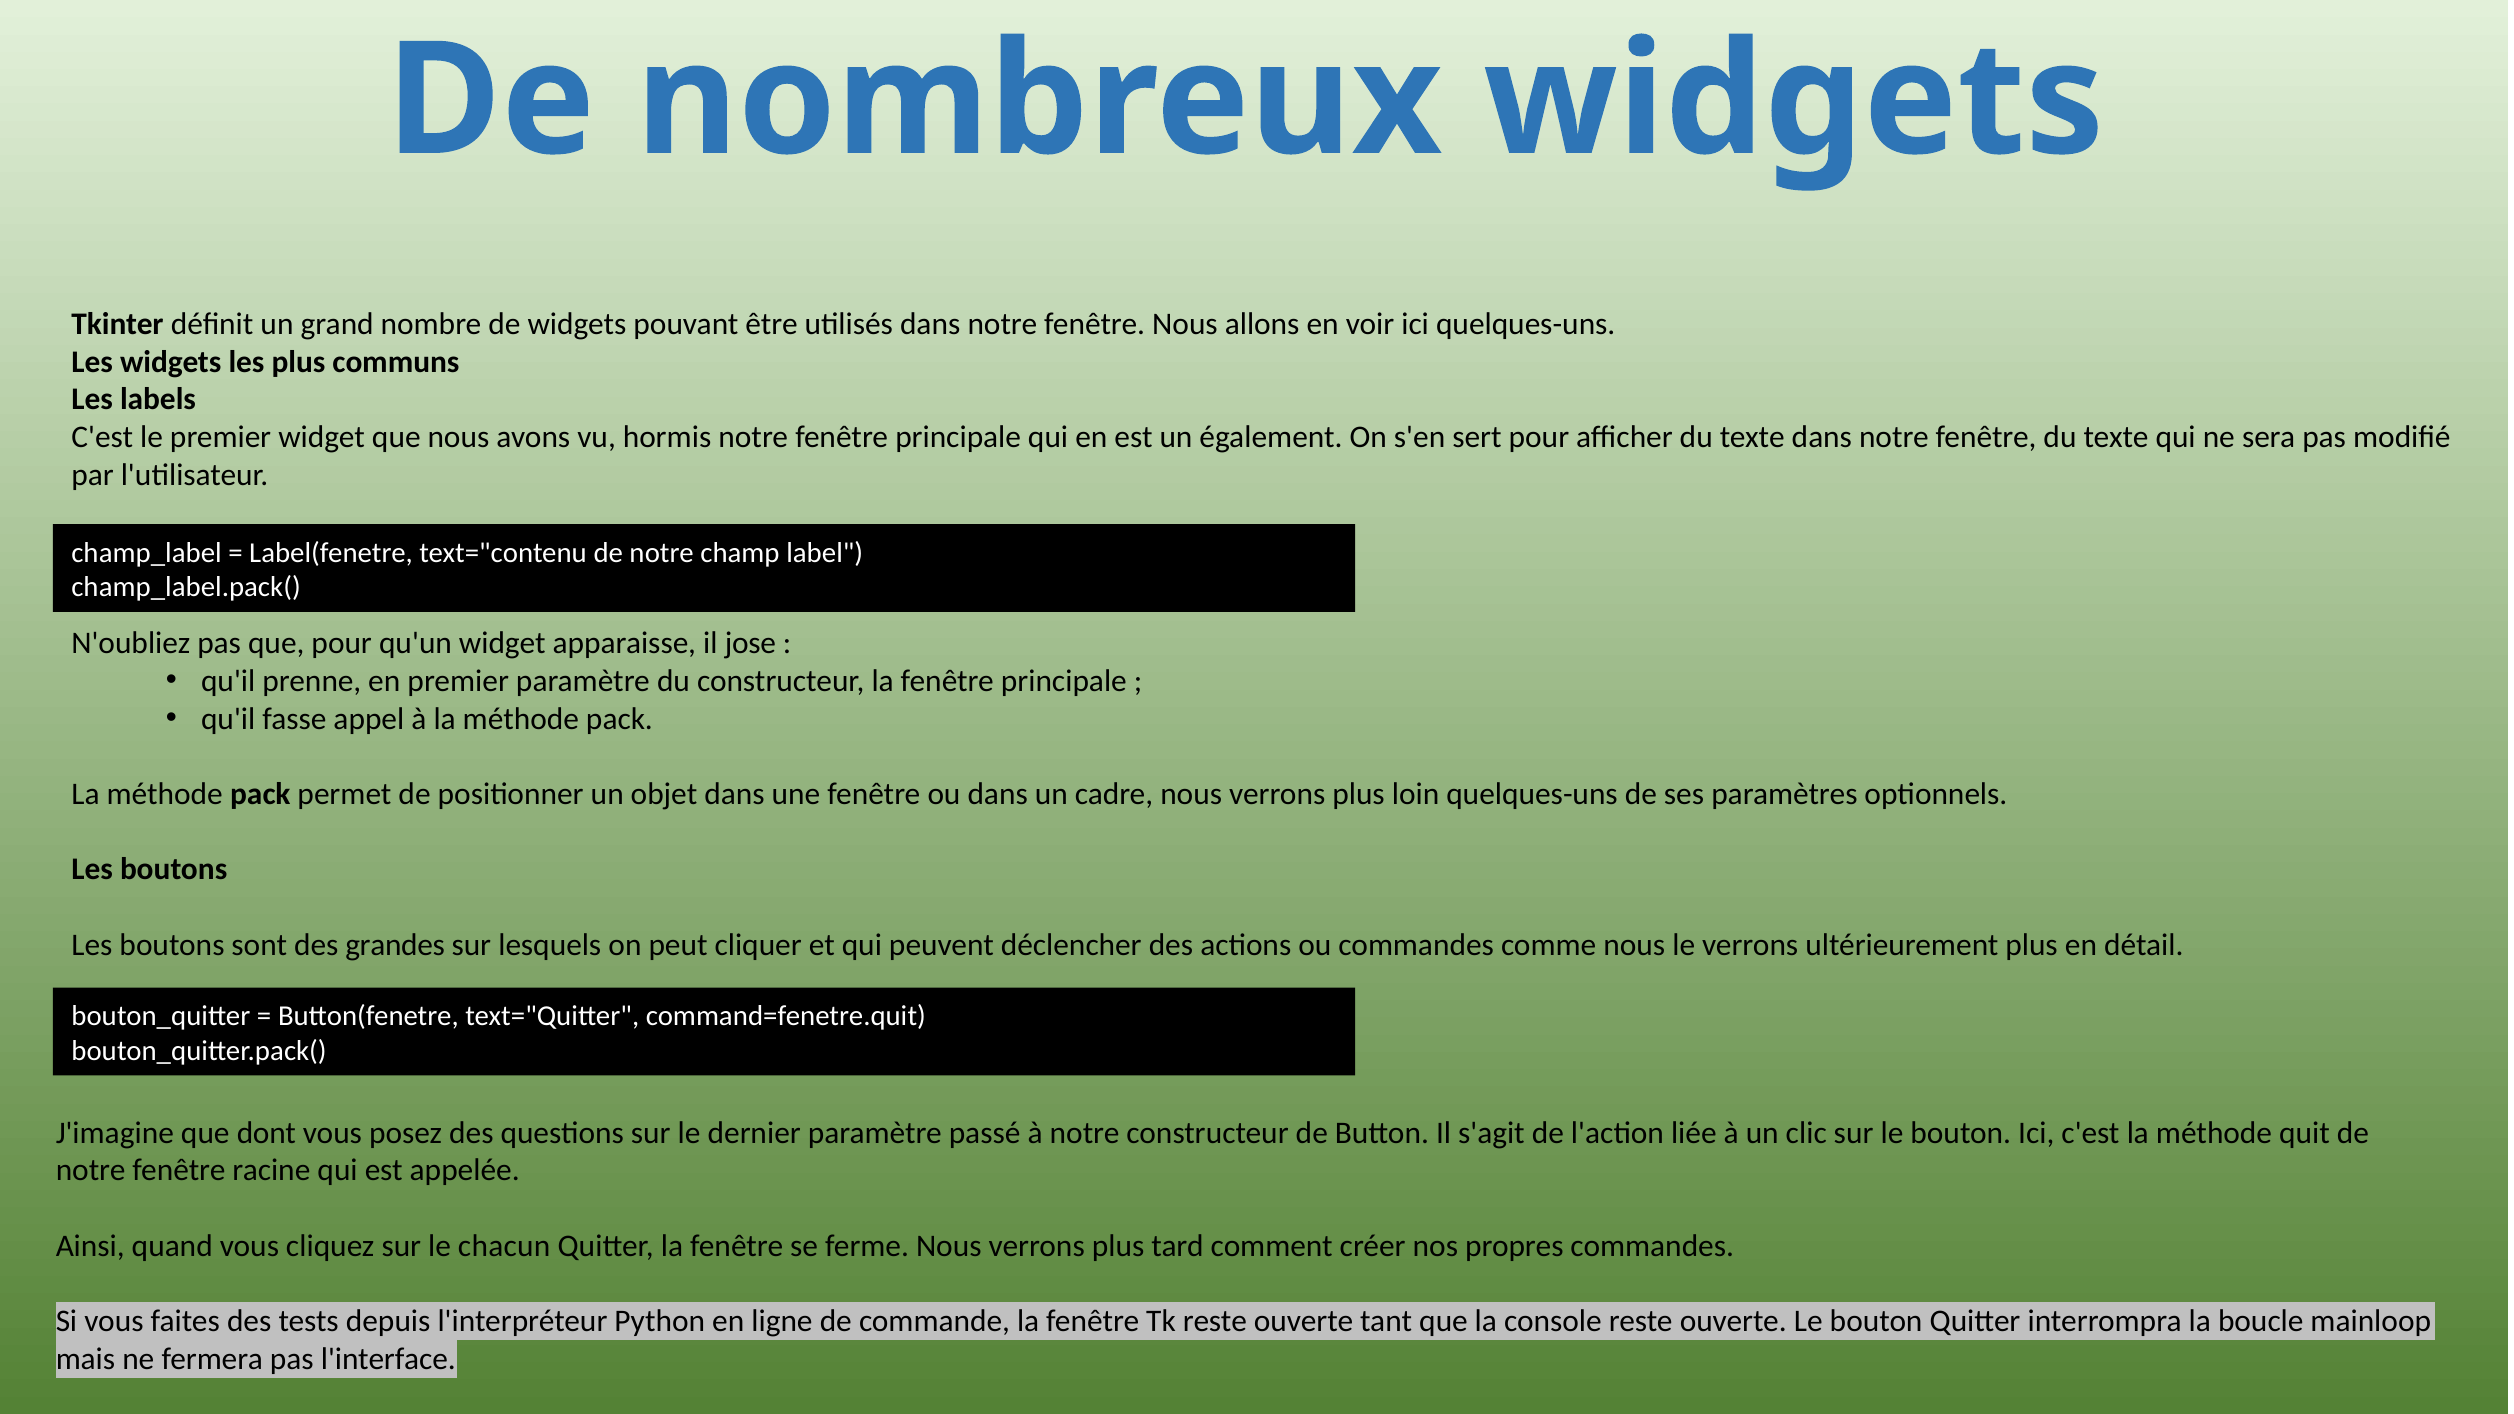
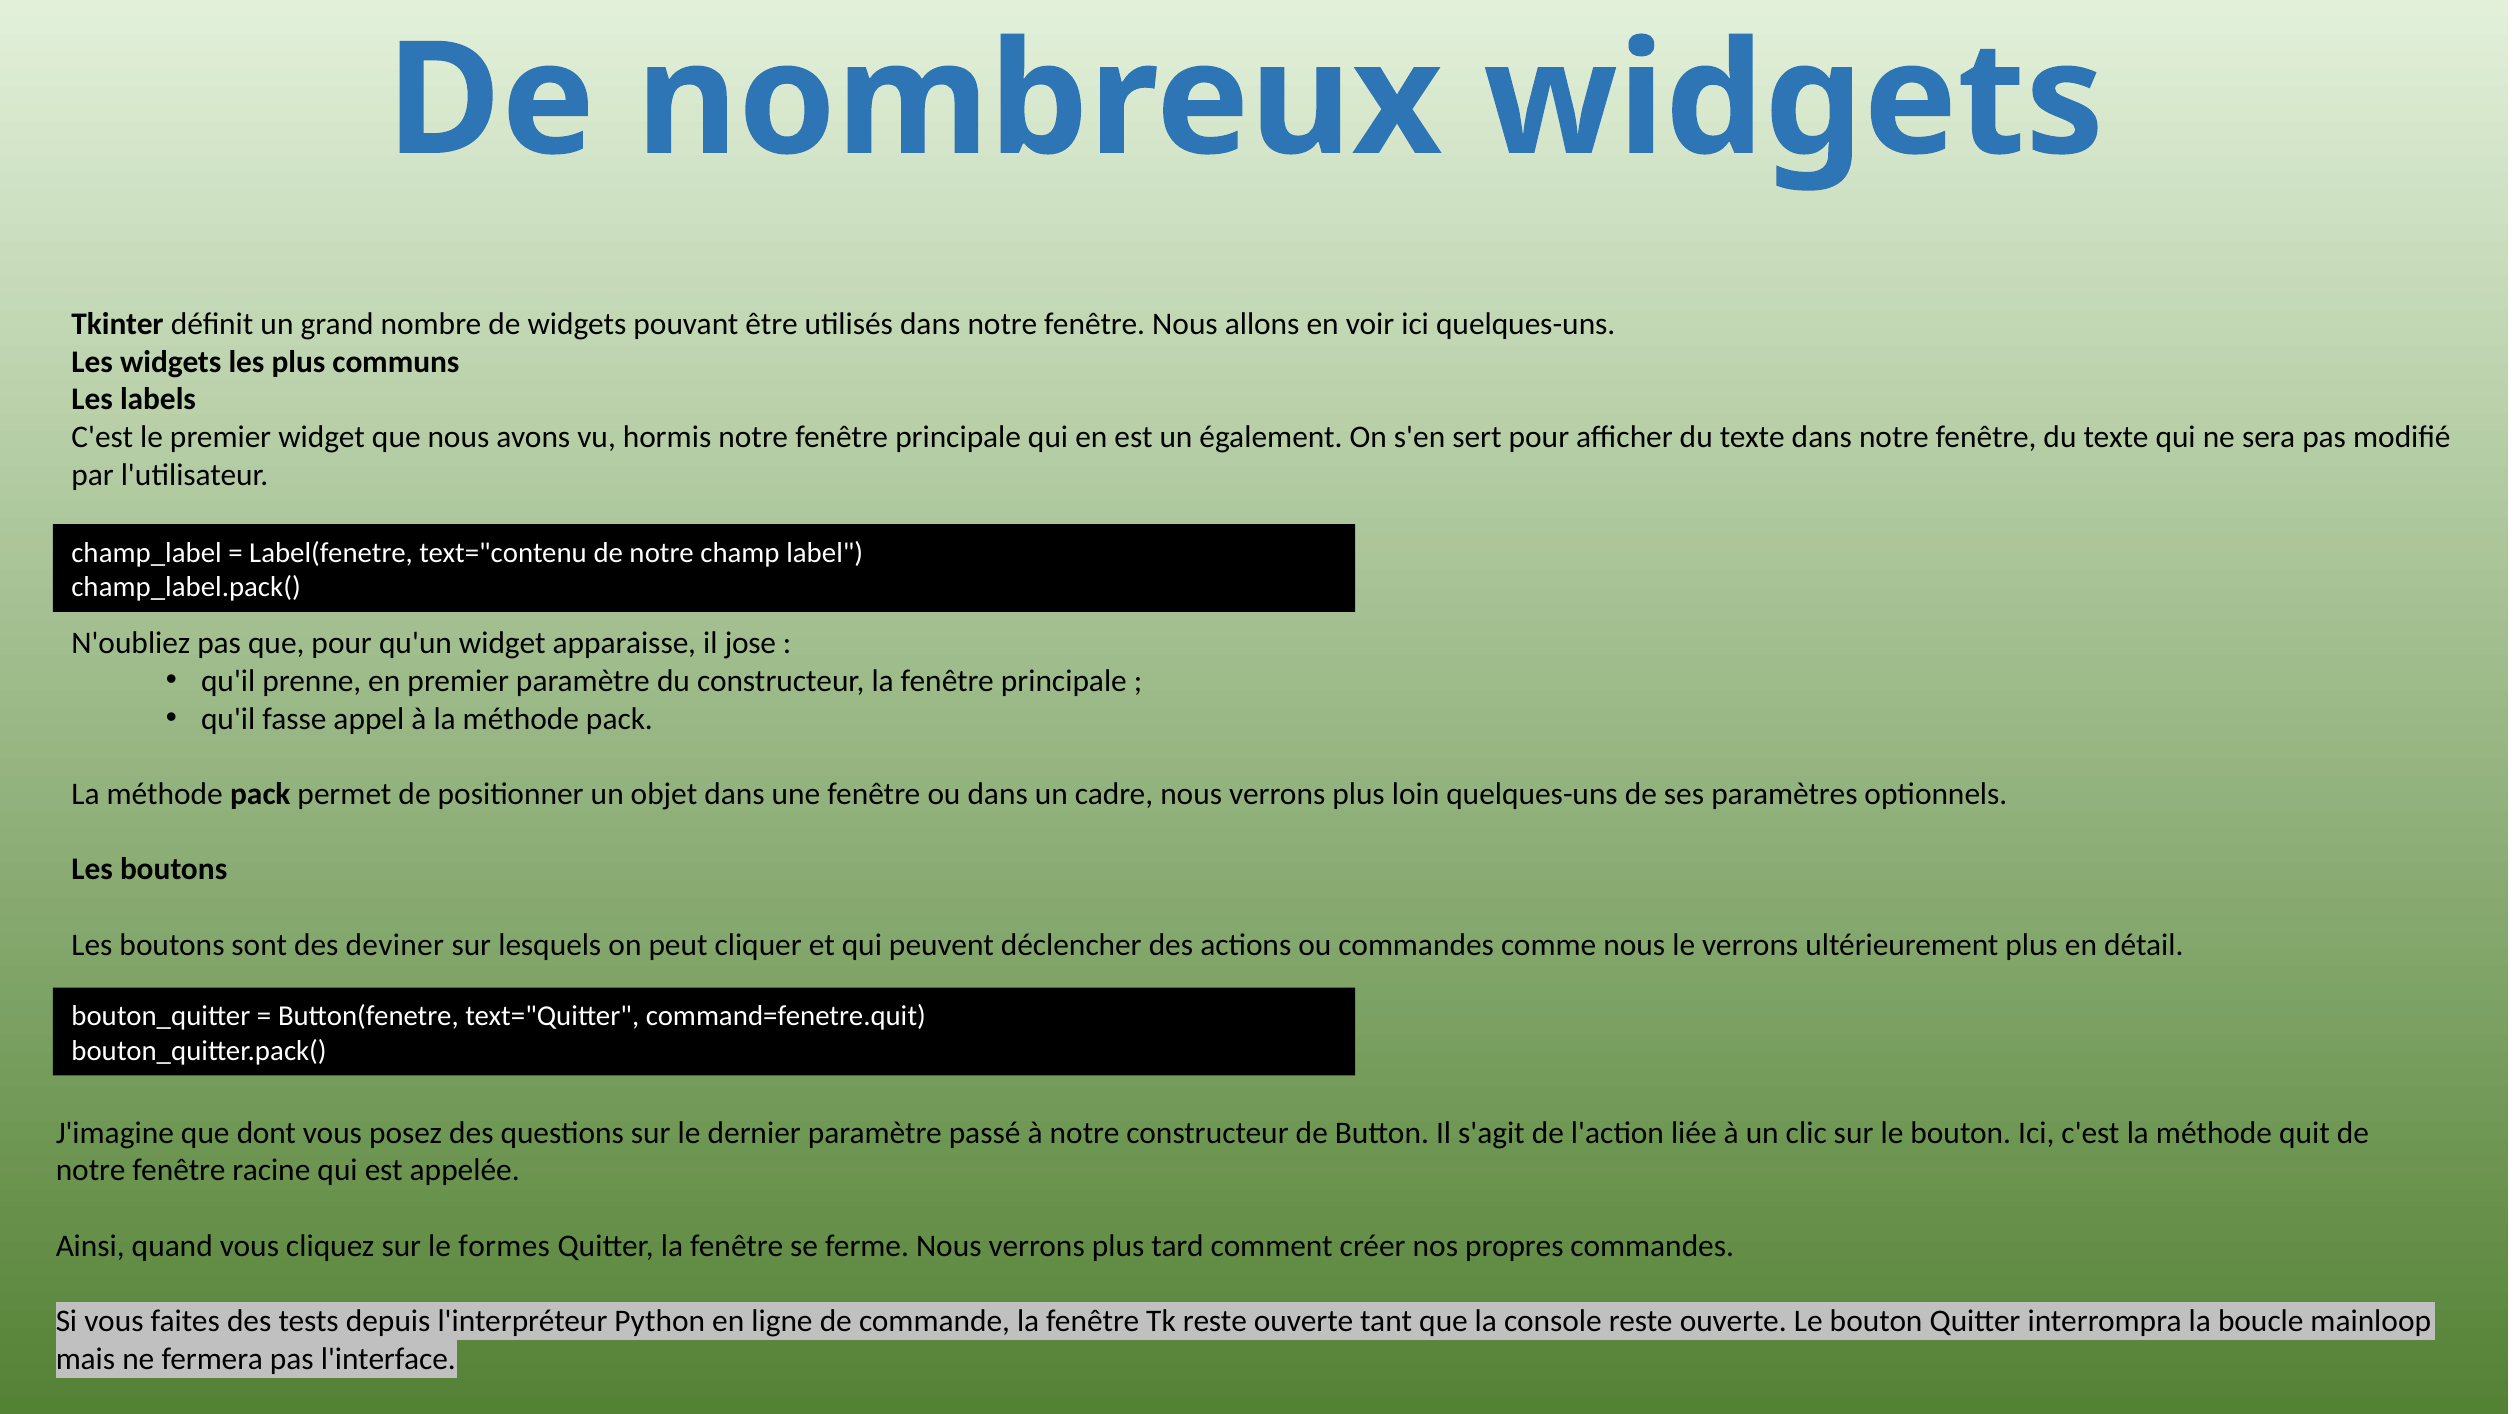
grandes: grandes -> deviner (395, 945)
chacun: chacun -> formes (504, 1246)
